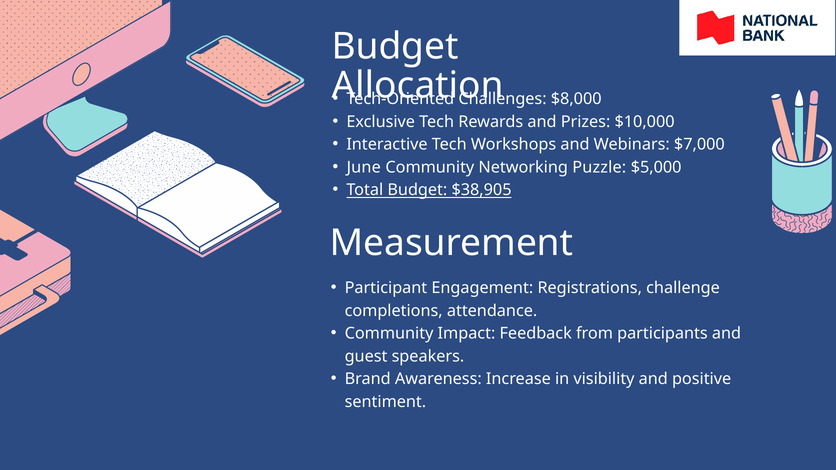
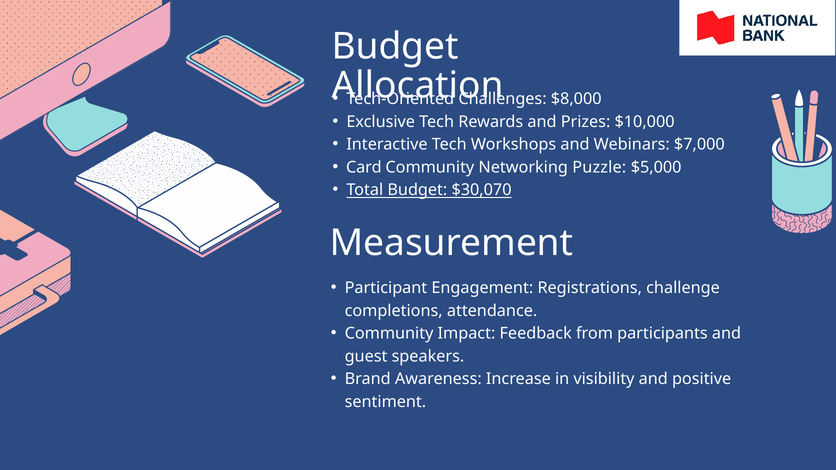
June: June -> Card (364, 167)
$38,905: $38,905 -> $30,070 (482, 190)
